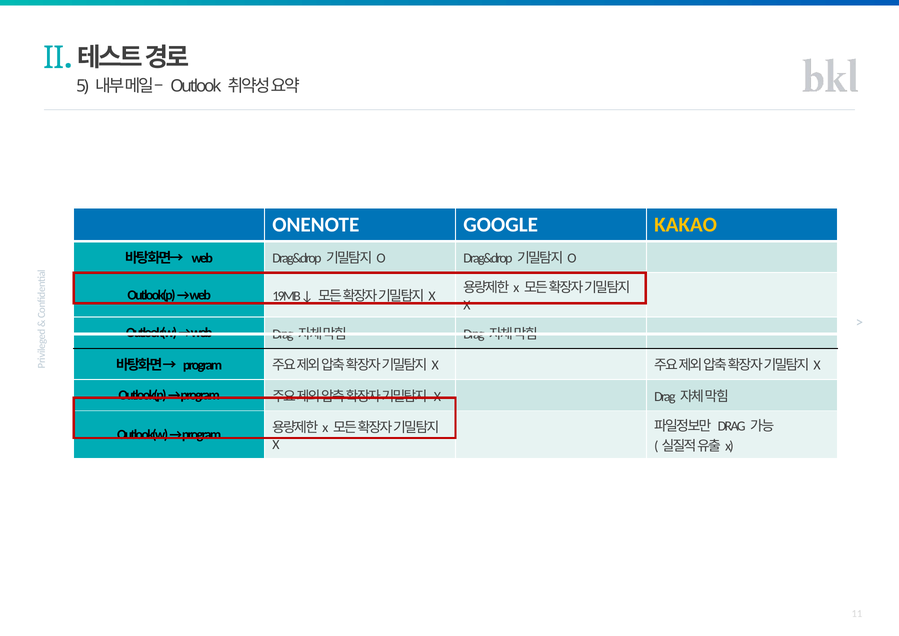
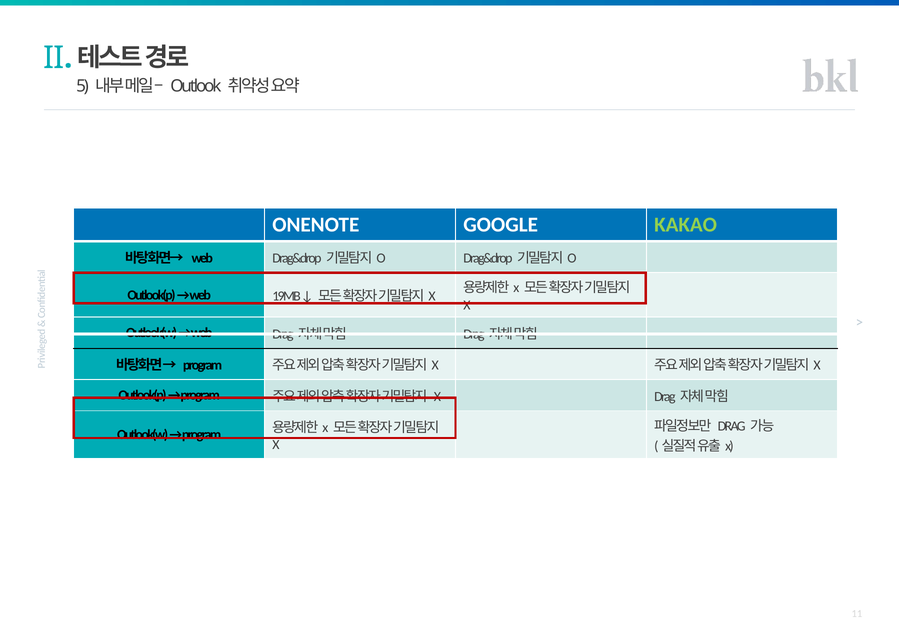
KAKAO colour: yellow -> light green (686, 225)
